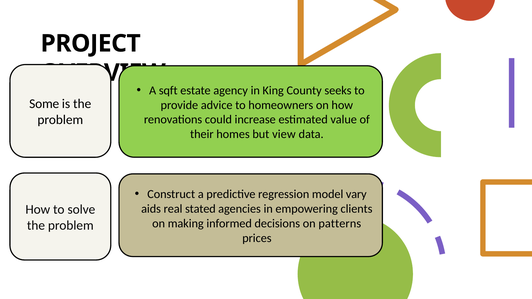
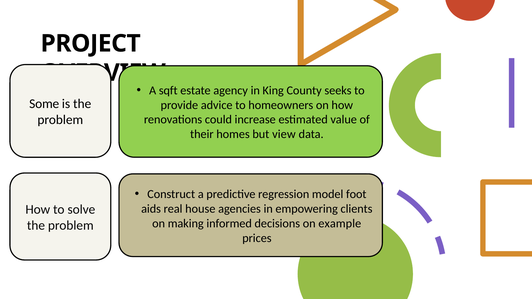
vary: vary -> foot (356, 194)
stated: stated -> house (200, 209)
patterns: patterns -> example (340, 224)
